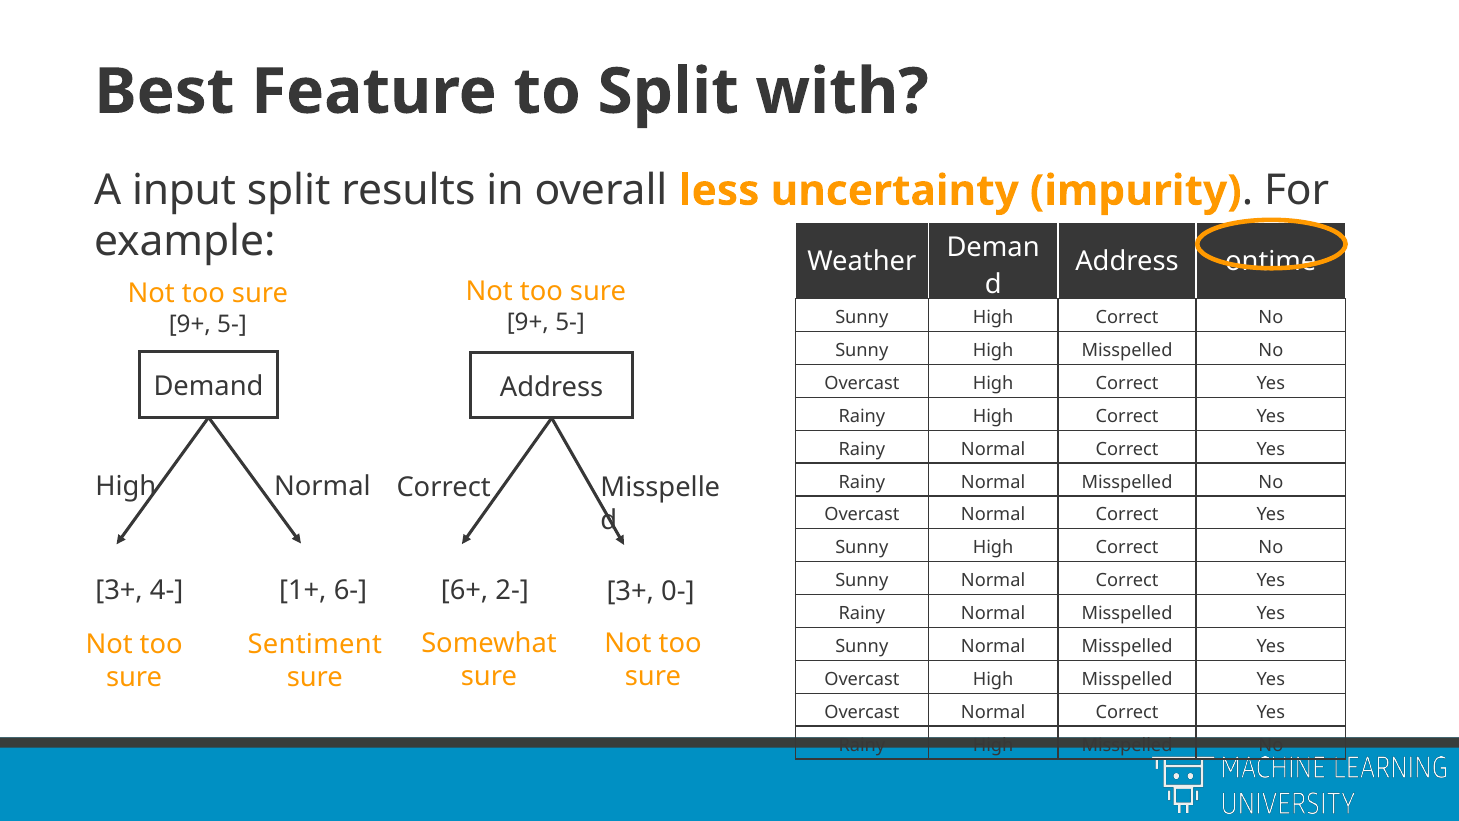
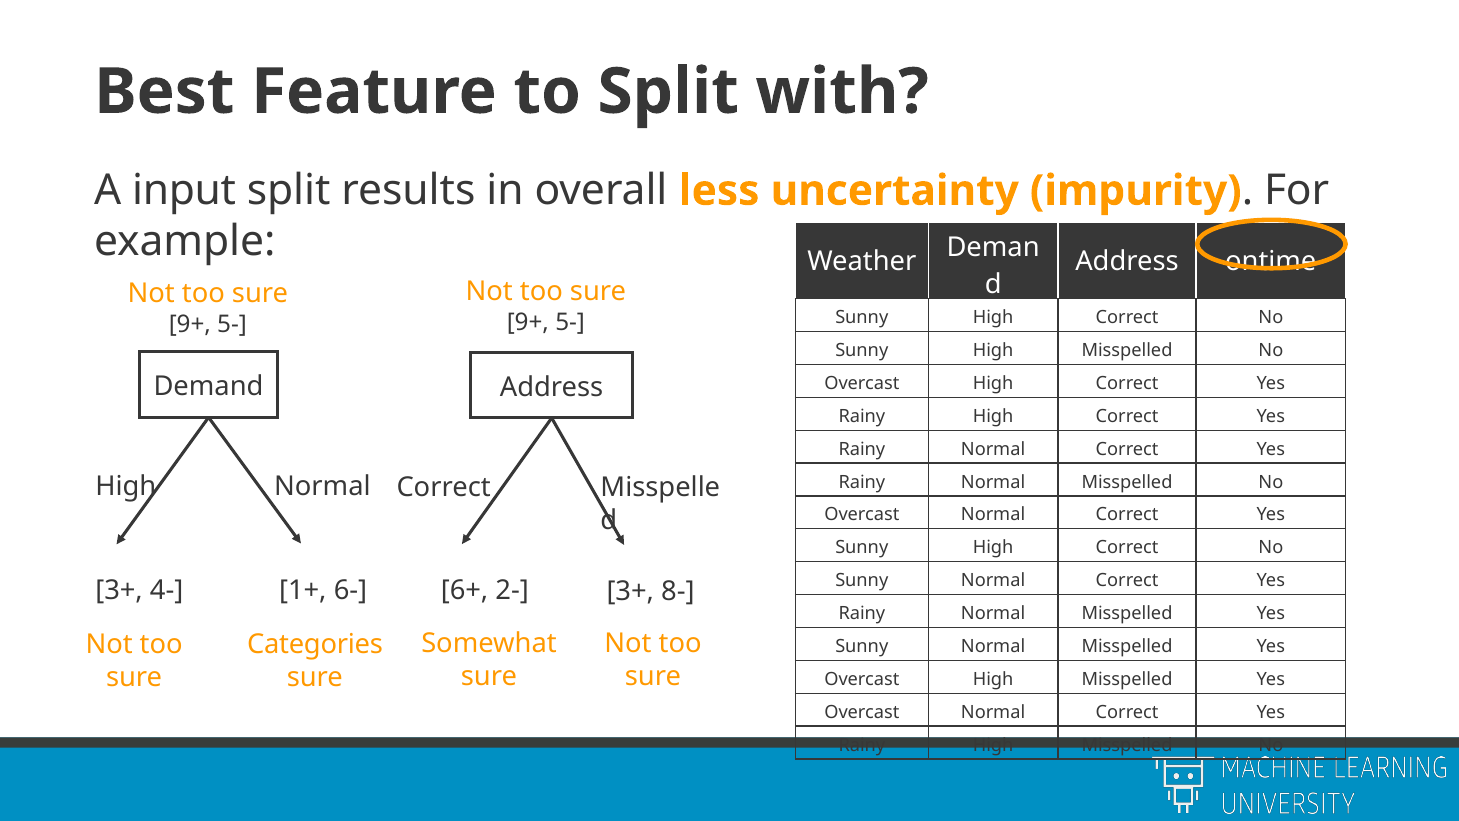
0-: 0- -> 8- (678, 591)
Sentiment: Sentiment -> Categories (315, 644)
